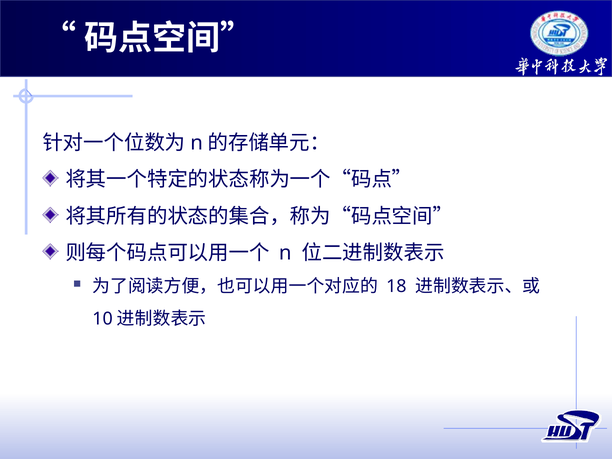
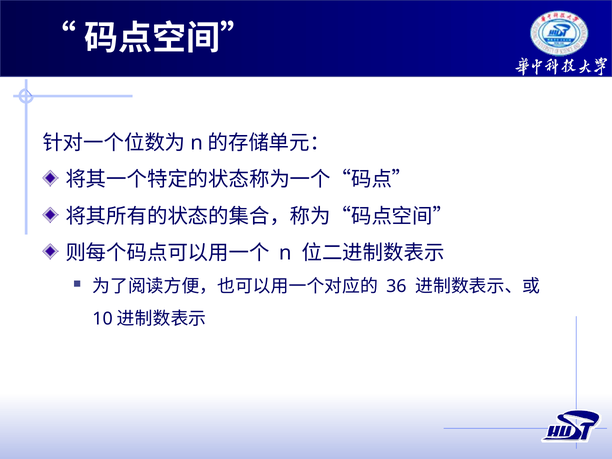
18: 18 -> 36 (396, 287)
